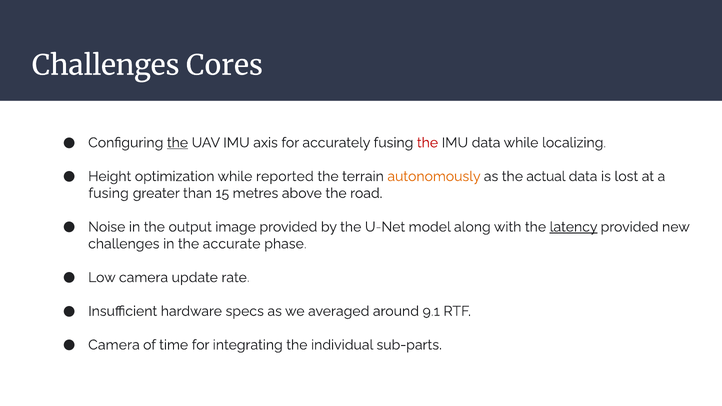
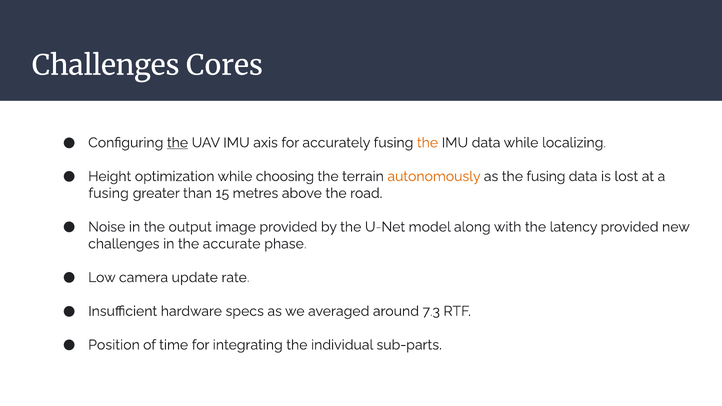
the colour: red -> orange (428, 143)
reported: reported -> choosing (285, 176)
the actual: actual -> fusing (546, 176)
latency underline: present -> none (574, 227)
9.1: 9.1 -> 7.3 (431, 311)
Camera: Camera -> Position (114, 345)
